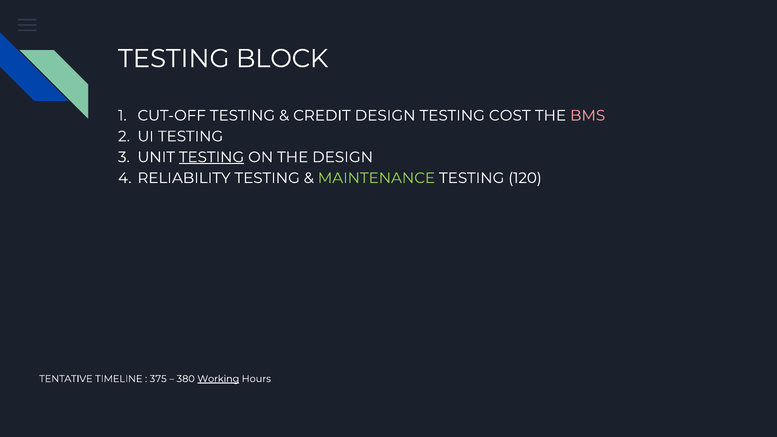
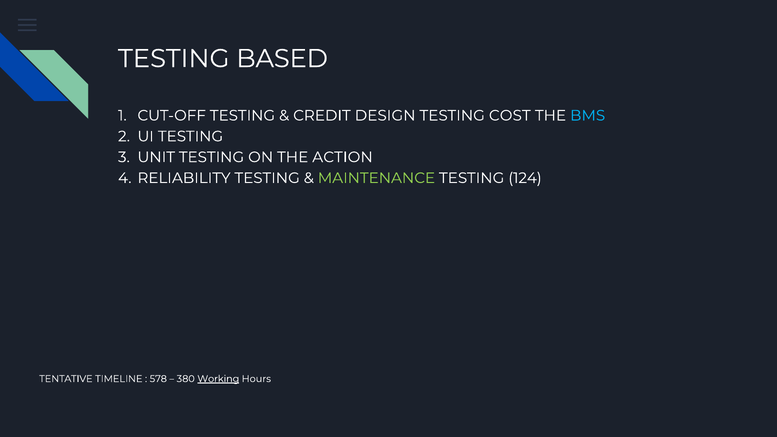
BLOCK: BLOCK -> BASED (282, 59)
BMS colour: pink -> light blue (588, 116)
TESTING underline: present -> none (211, 157)
THE DESIGN: DESIGN -> ACTION (343, 157)
120: 120 -> 124 (525, 178)
375: 375 -> 578 (158, 379)
